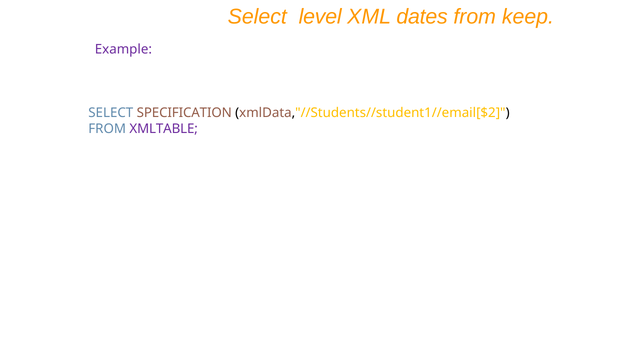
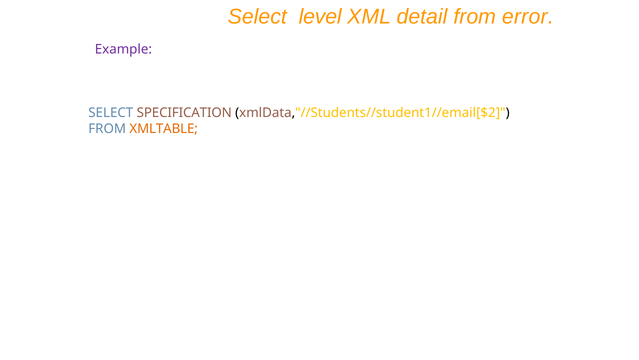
dates: dates -> detail (422, 17)
keep: keep -> error (528, 17)
XMLTABLE colour: purple -> orange (164, 129)
